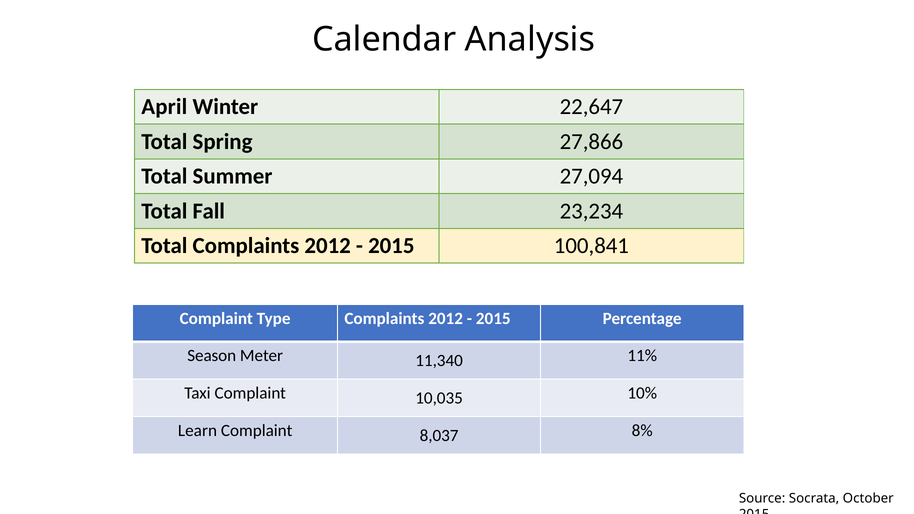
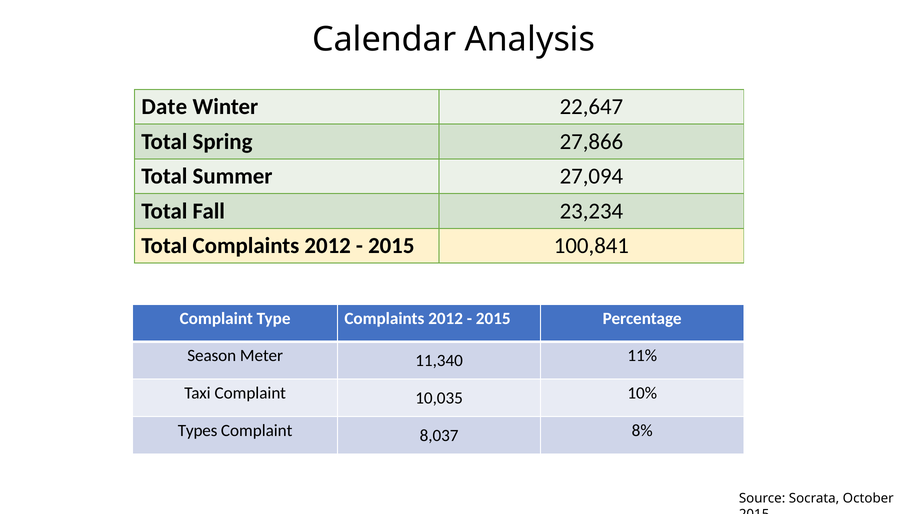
April: April -> Date (164, 107)
Learn: Learn -> Types (198, 431)
